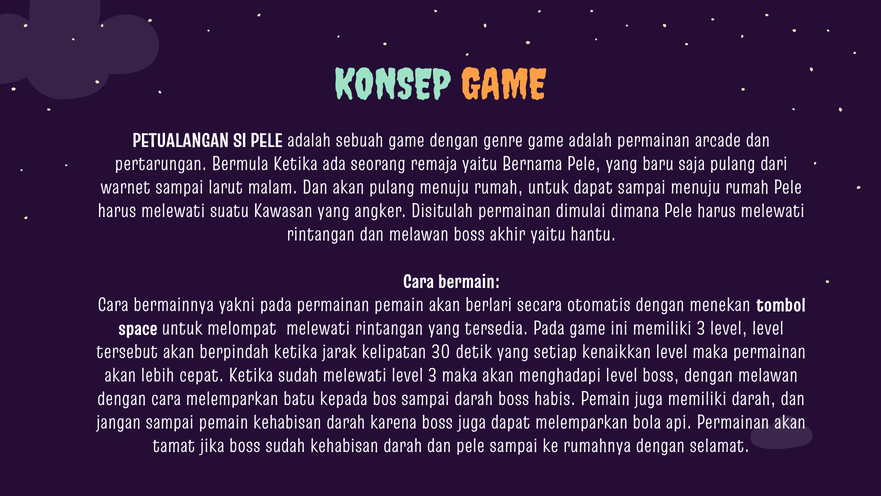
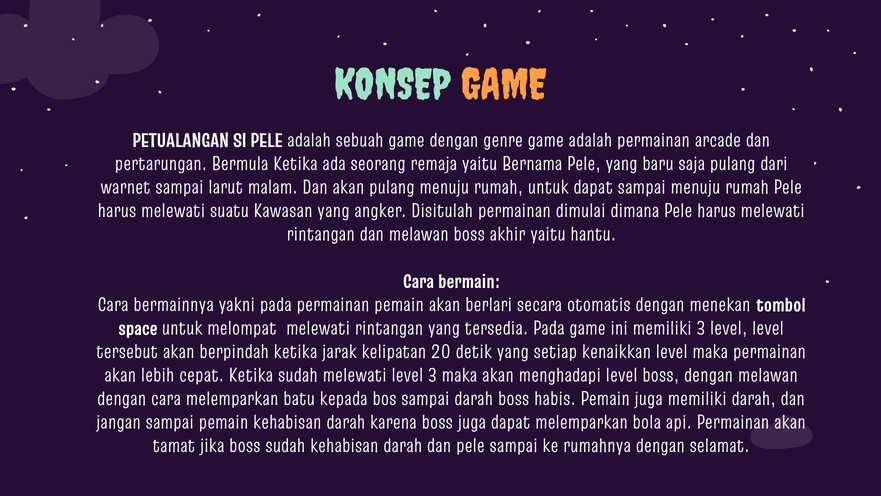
30: 30 -> 20 (441, 352)
